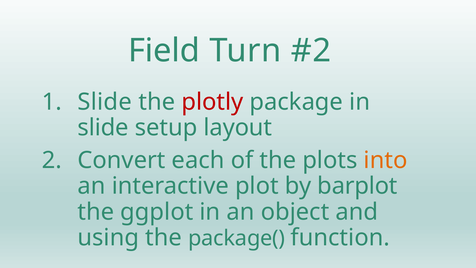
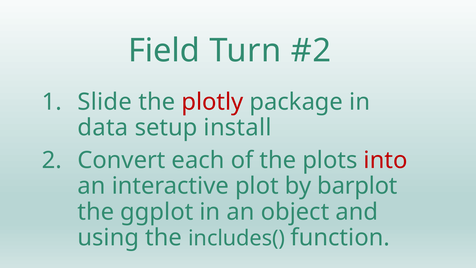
slide: slide -> data (103, 128)
layout: layout -> install (238, 128)
into colour: orange -> red (386, 160)
package(: package( -> includes( (237, 238)
